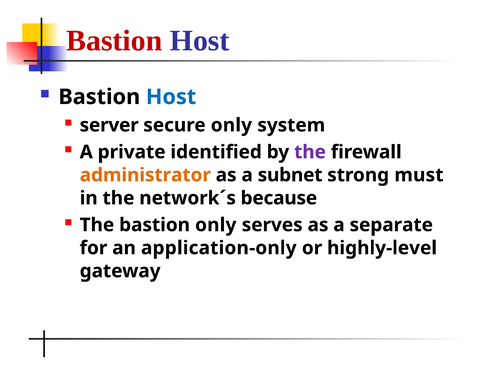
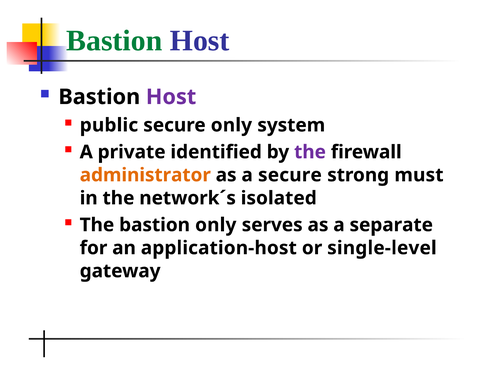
Bastion colour: red -> green (114, 41)
Host colour: blue -> purple (171, 97)
server: server -> public (109, 125)
a subnet: subnet -> secure (290, 175)
because: because -> isolated (279, 198)
application-only: application-only -> application-host (219, 248)
highly-level: highly-level -> single-level (382, 248)
